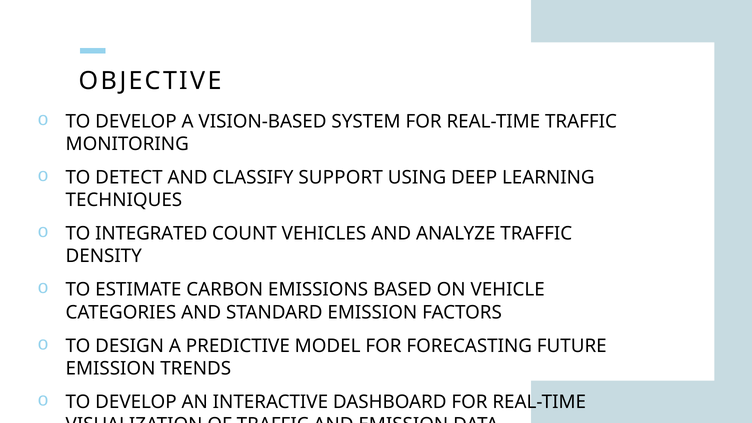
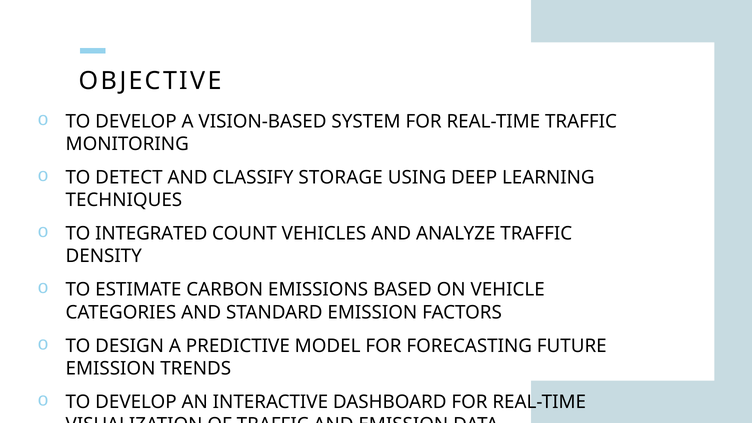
SUPPORT: SUPPORT -> STORAGE (341, 178)
